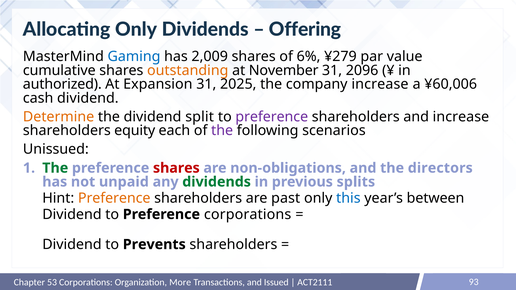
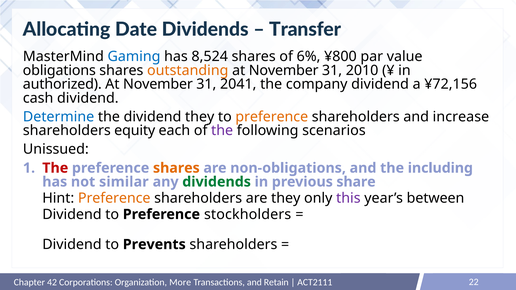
Allocating Only: Only -> Date (136, 29)
Offering: Offering -> Transfer (305, 29)
2,009: 2,009 -> 8,524 (210, 57)
¥279: ¥279 -> ¥800 (340, 57)
cumulative: cumulative -> obligations (59, 71)
2096: 2096 -> 2010 (362, 71)
Expansion: Expansion -> November (158, 84)
2025: 2025 -> 2041 (238, 84)
company increase: increase -> dividend (380, 84)
¥60,006: ¥60,006 -> ¥72,156 (451, 84)
Determine colour: orange -> blue (59, 117)
dividend split: split -> they (200, 117)
preference colour: purple -> orange (272, 117)
The colour: green -> red (55, 168)
shares colour: red -> orange (176, 168)
directors: directors -> including (440, 168)
unpaid: unpaid -> similar (124, 182)
splits: splits -> share (356, 182)
are past: past -> they (286, 198)
this colour: blue -> purple (348, 198)
Preference corporations: corporations -> stockholders (248, 215)
53: 53 -> 42 (52, 283)
Issued: Issued -> Retain (276, 283)
93: 93 -> 22 (474, 282)
